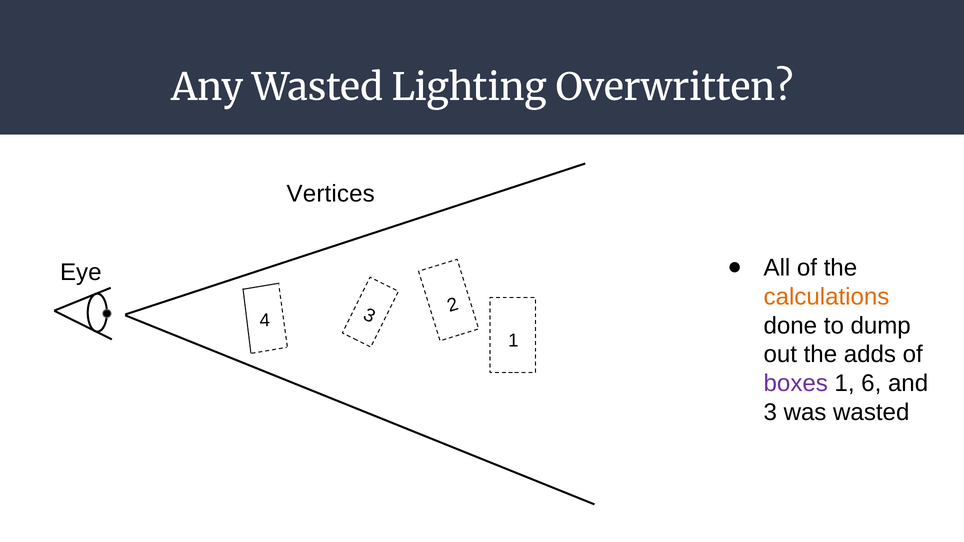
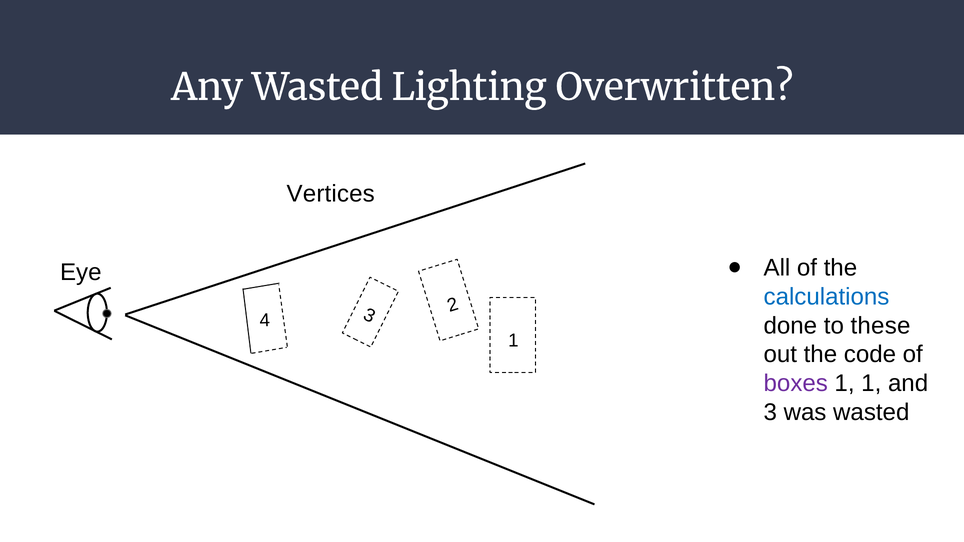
calculations colour: orange -> blue (826, 297)
dump: dump -> these (881, 326)
adds: adds -> code (870, 355)
1 6: 6 -> 1 (871, 384)
